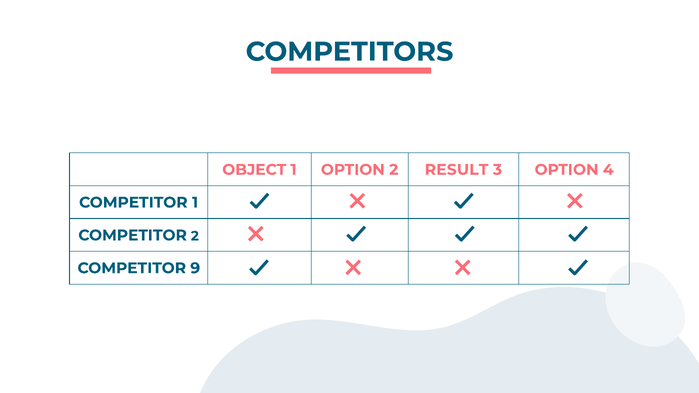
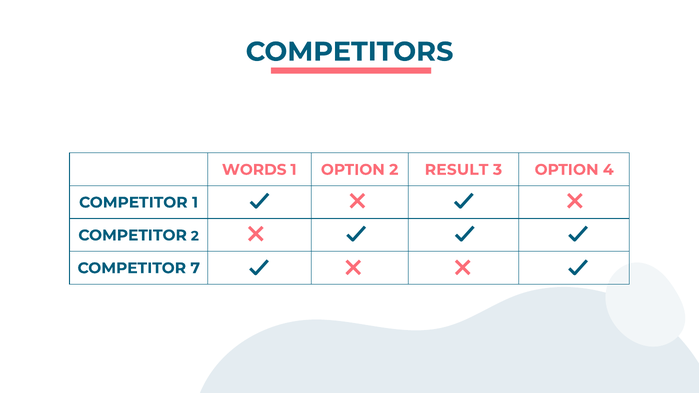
OBJECT: OBJECT -> WORDS (254, 170)
9: 9 -> 7 (195, 268)
